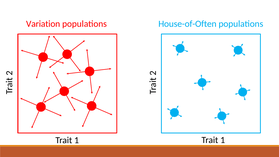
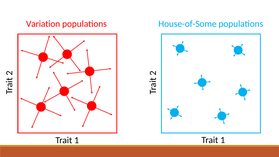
House-of-Often: House-of-Often -> House-of-Some (187, 24)
